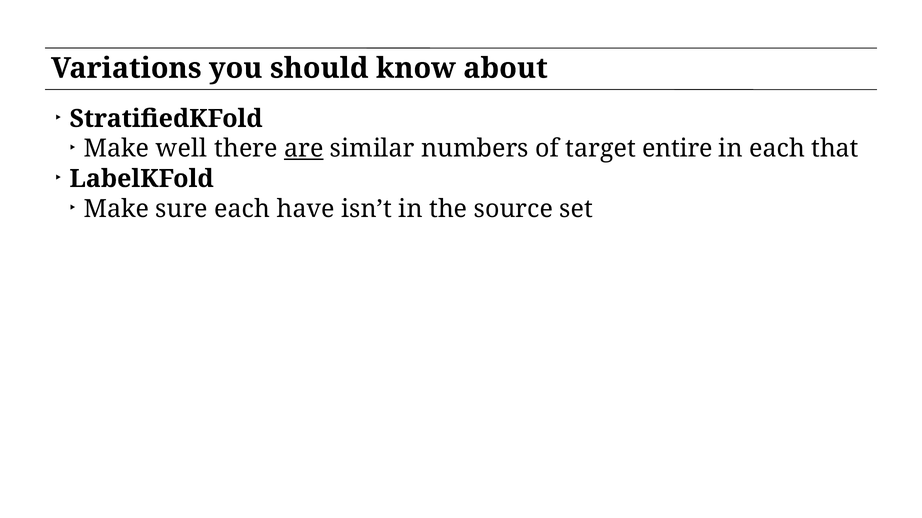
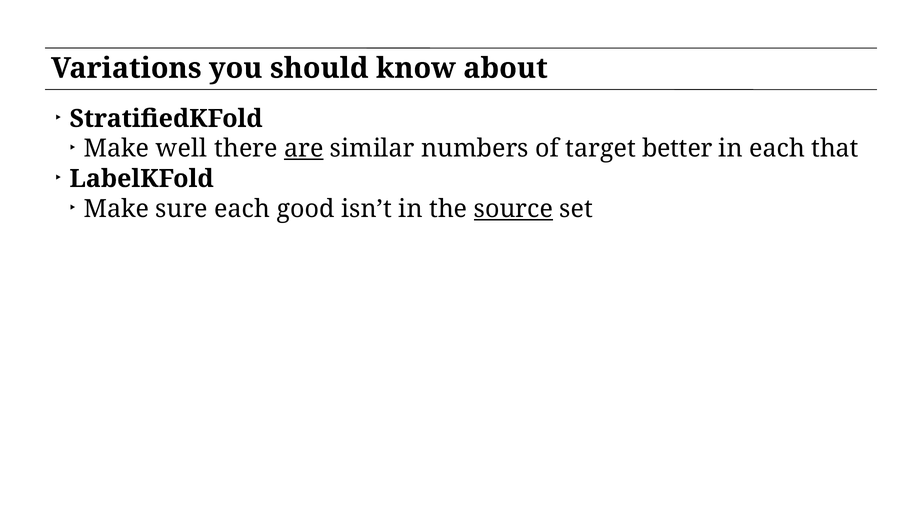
entire: entire -> better (677, 149)
have: have -> good (306, 209)
source underline: none -> present (513, 209)
